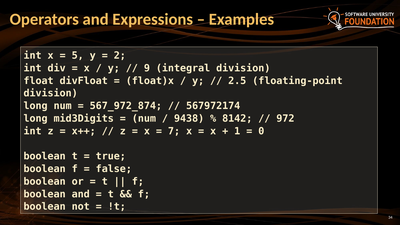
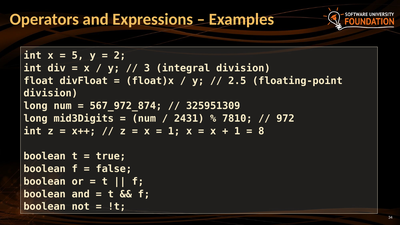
9: 9 -> 3 (147, 68)
567972174: 567972174 -> 325951309 (213, 106)
9438: 9438 -> 2431 (189, 119)
8142: 8142 -> 7810 (237, 119)
7: 7 -> 1 (174, 131)
0: 0 -> 8 (261, 131)
